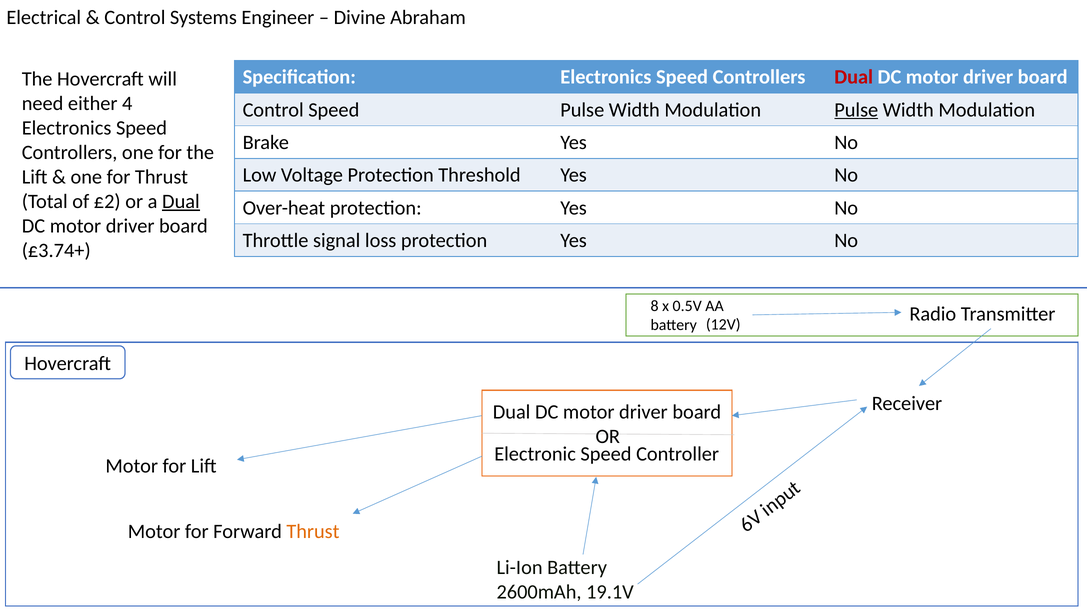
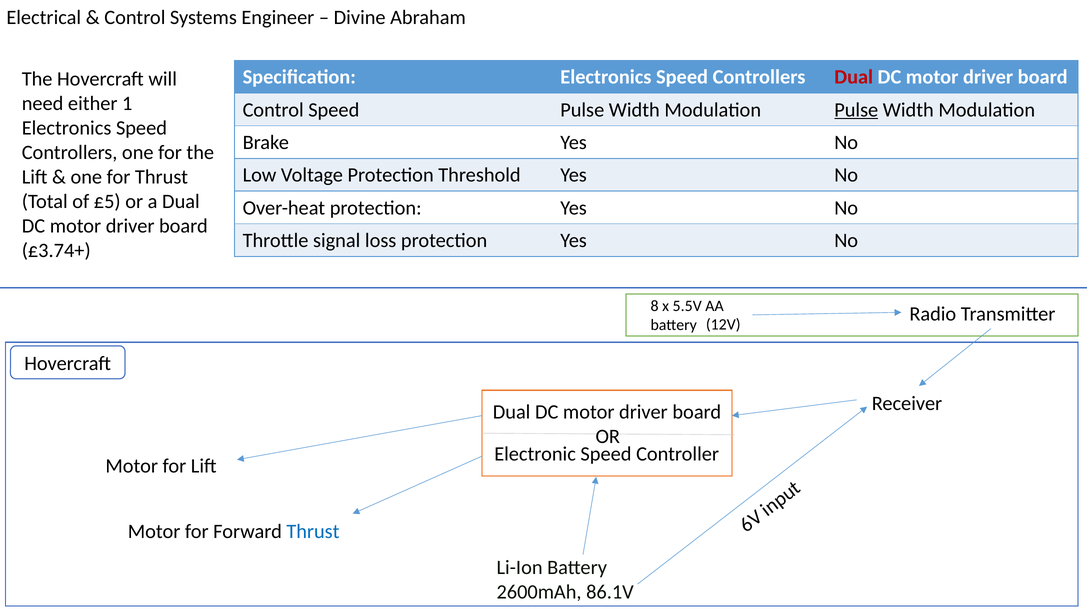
4: 4 -> 1 (127, 104)
£2: £2 -> £5 (107, 201)
Dual underline: present -> none (181, 201)
0.5V: 0.5V -> 5.5V (687, 306)
Thrust colour: orange -> blue (313, 531)
19.1V: 19.1V -> 86.1V (610, 592)
